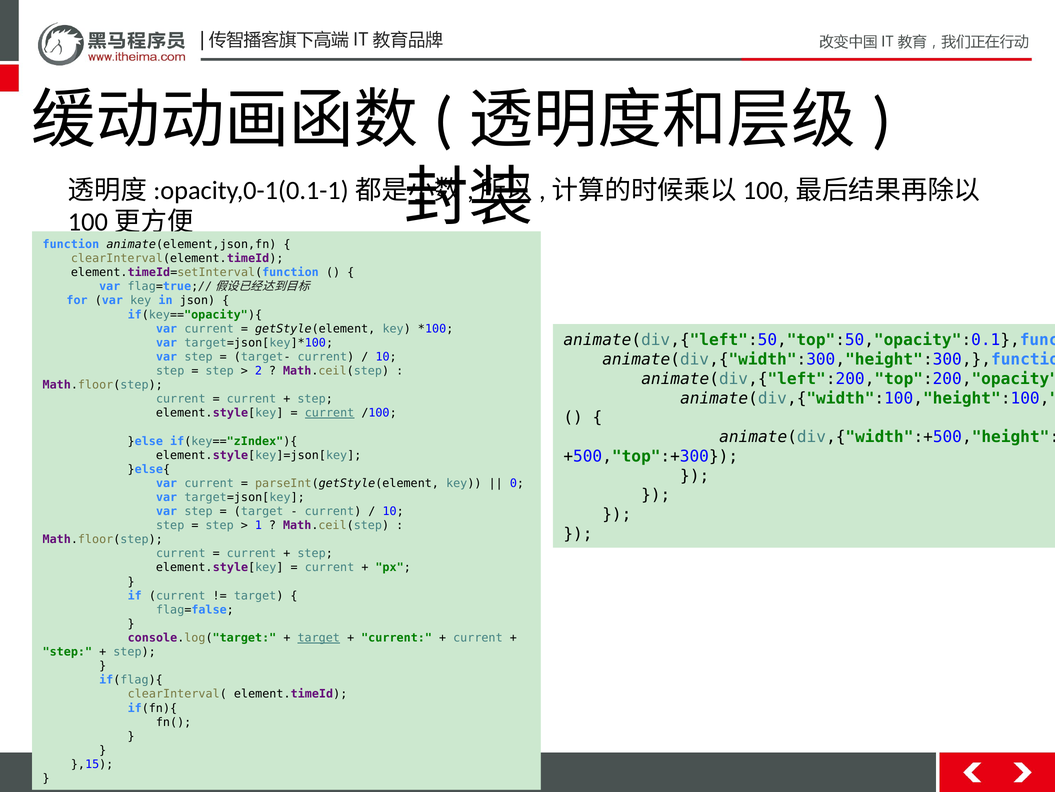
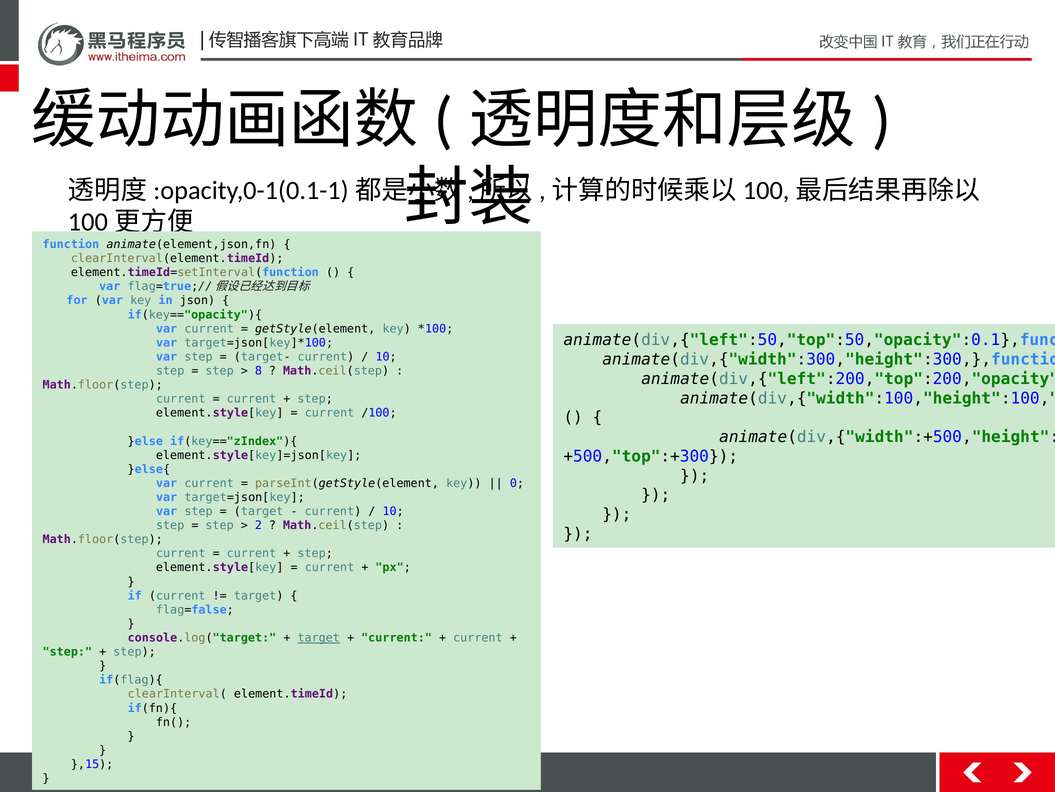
2: 2 -> 8 (258, 371)
current underline: present -> none (330, 413)
1: 1 -> 2 (258, 525)
